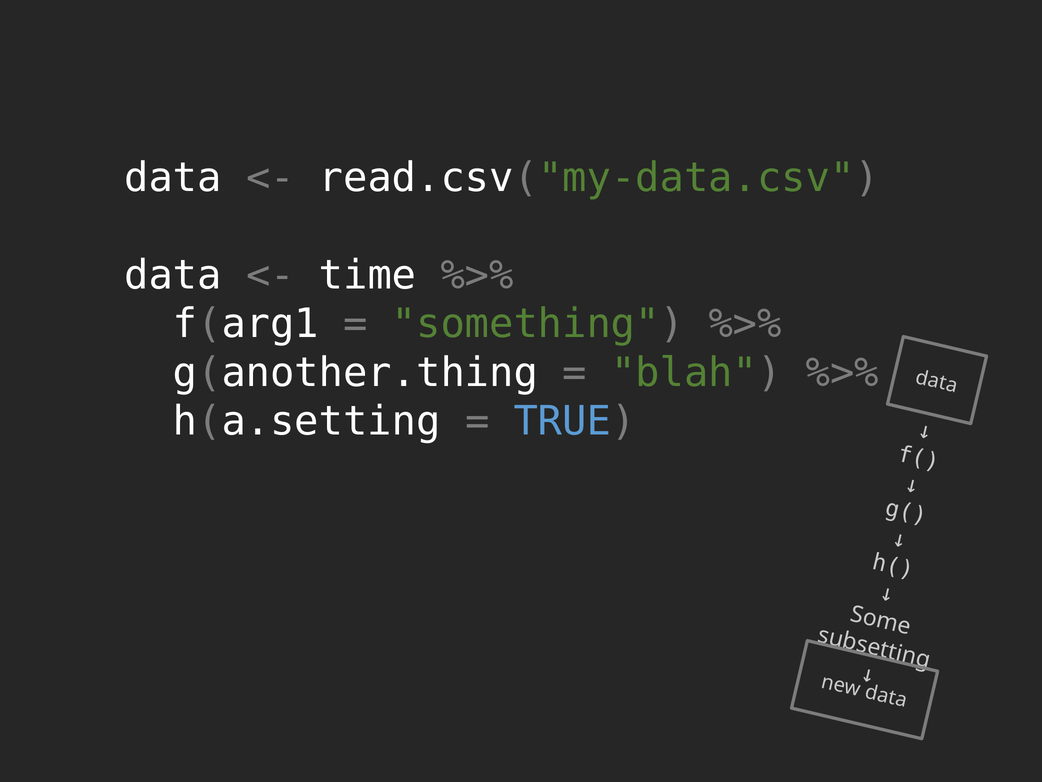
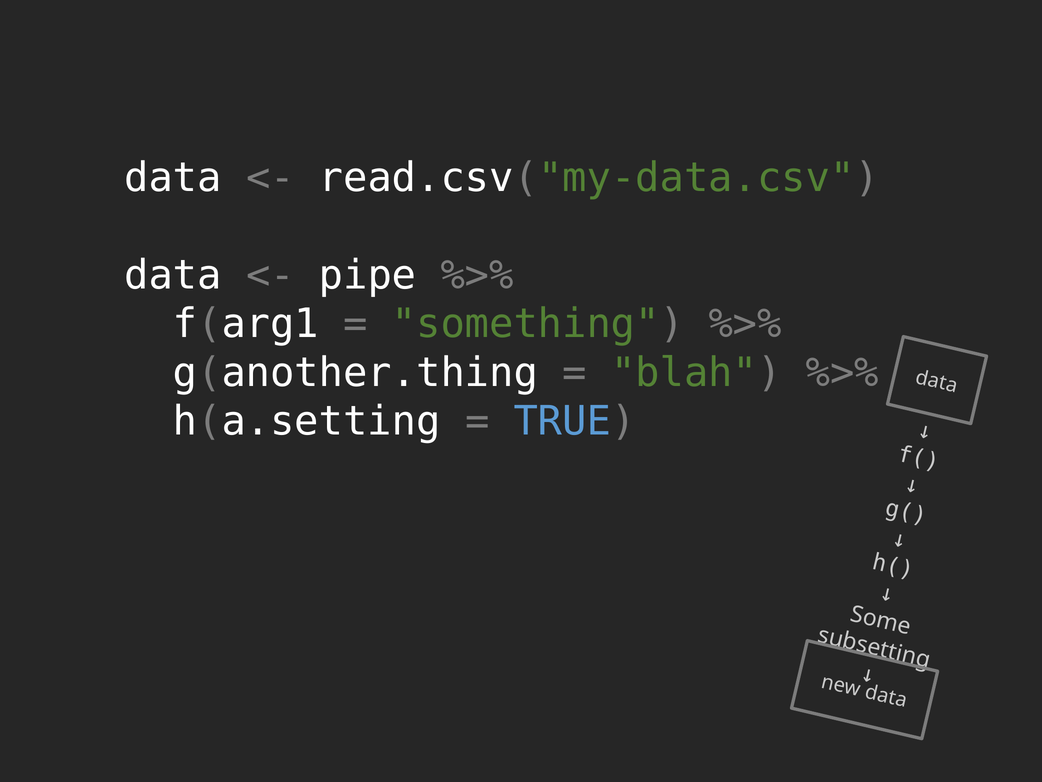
time: time -> pipe (368, 275)
